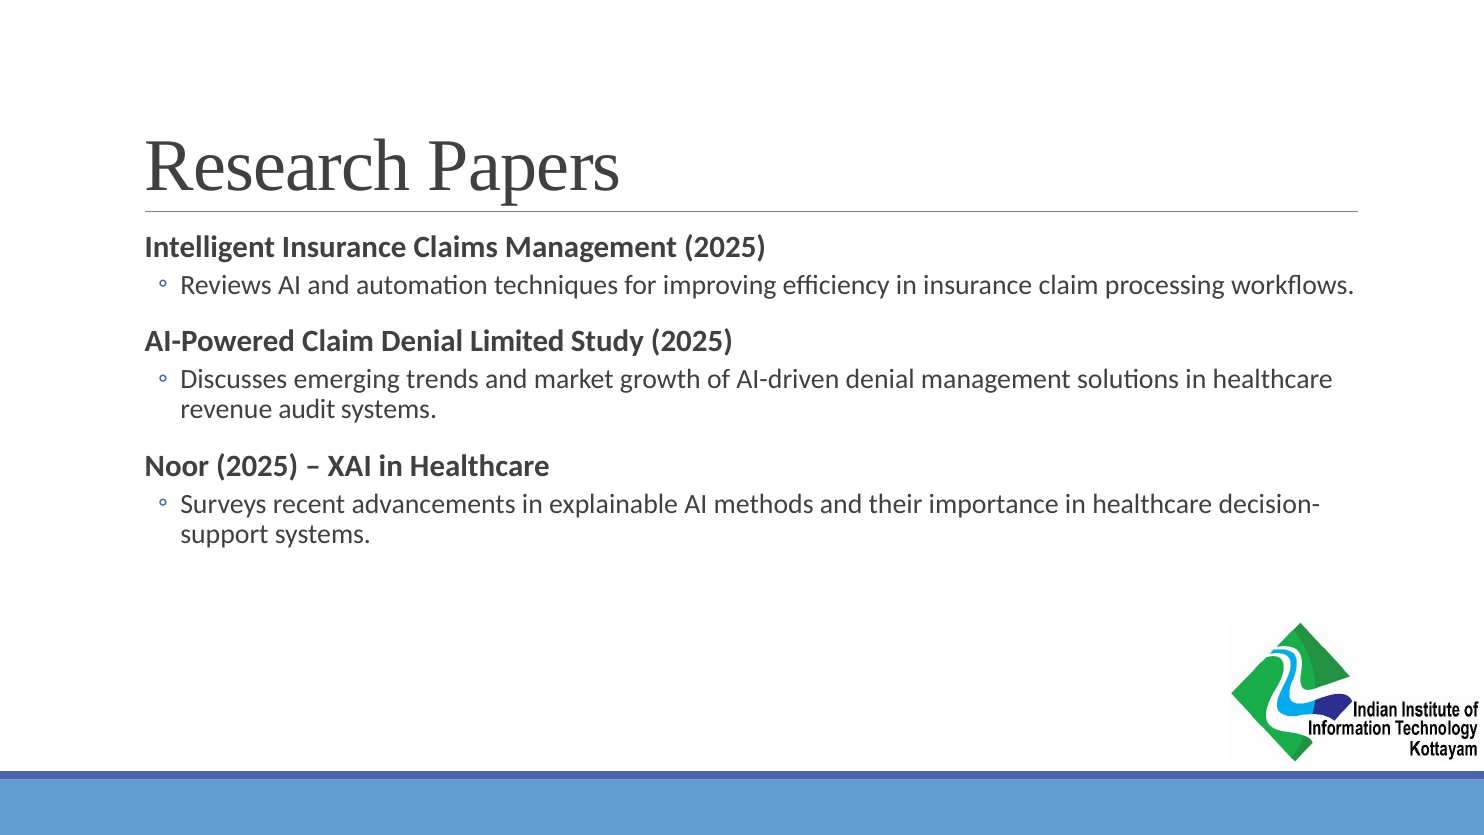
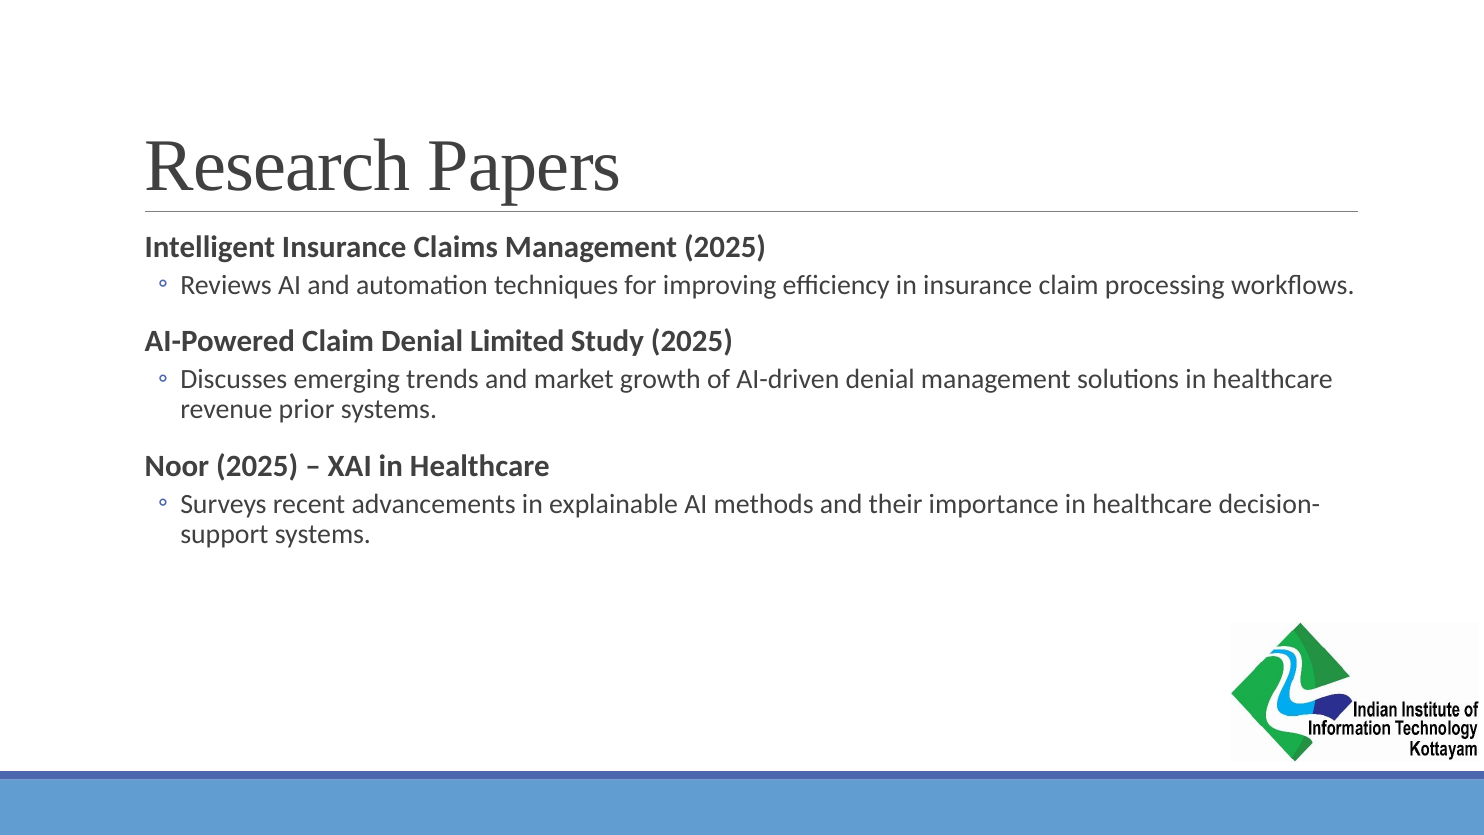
audit: audit -> prior (307, 409)
